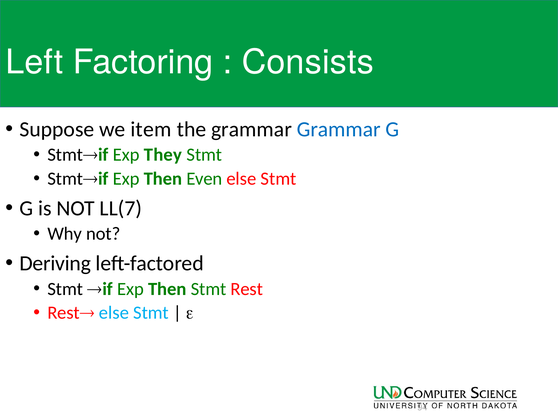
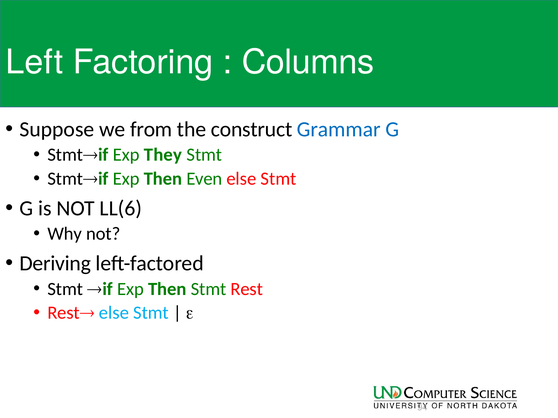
Consists: Consists -> Columns (308, 62)
item: item -> from (151, 129)
the grammar: grammar -> construct (252, 129)
LL(7: LL(7 -> LL(6 (121, 208)
